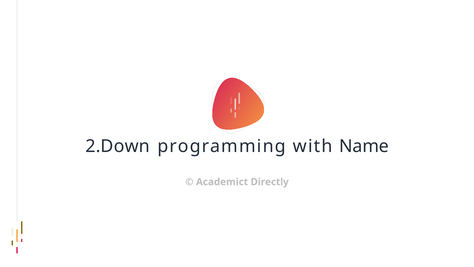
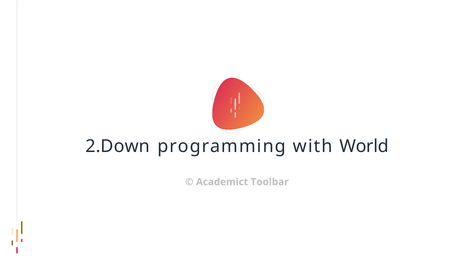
Name: Name -> World (364, 146)
Directly: Directly -> Toolbar (270, 182)
